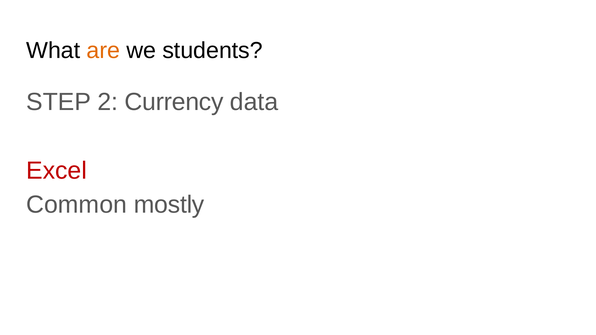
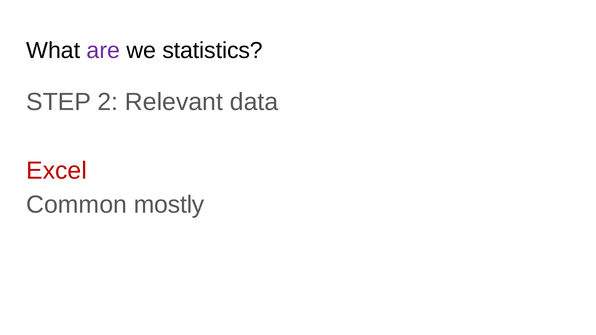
are colour: orange -> purple (103, 50)
students: students -> statistics (213, 50)
Currency: Currency -> Relevant (174, 102)
